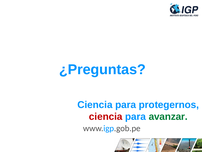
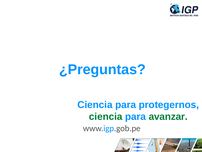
ciencia colour: red -> green (106, 116)
